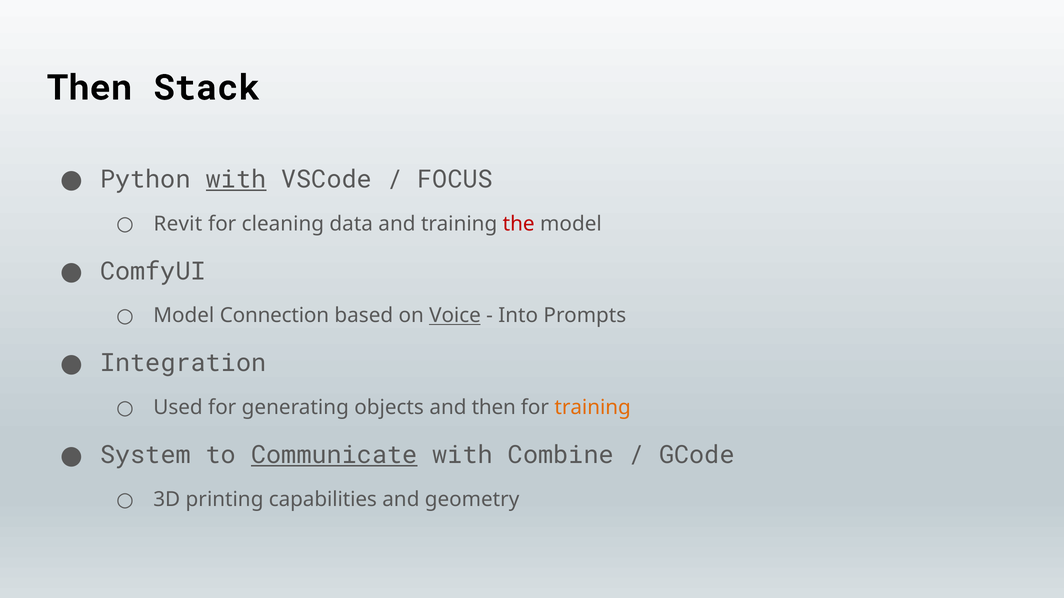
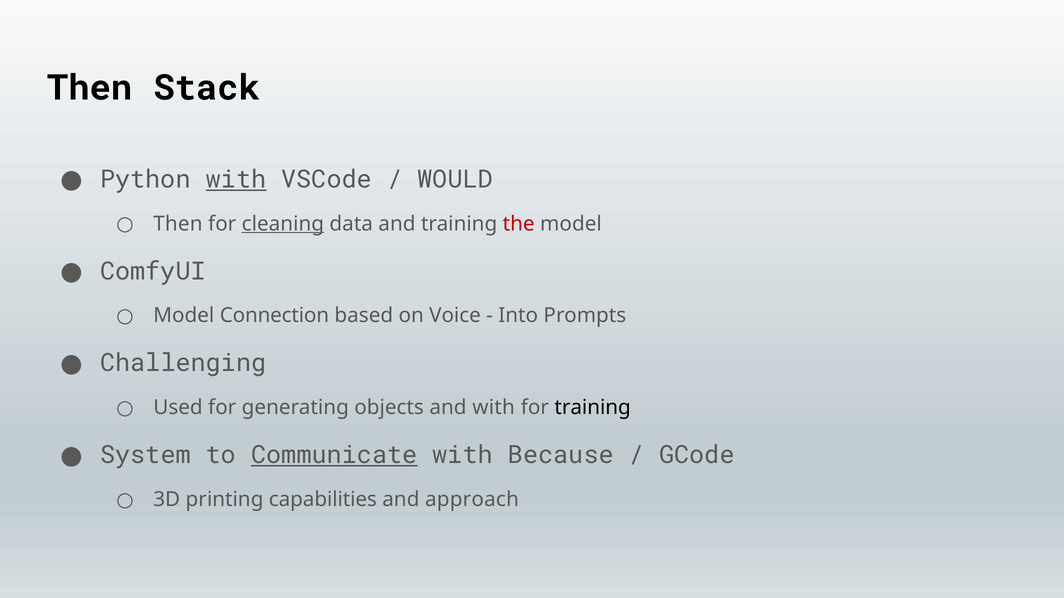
FOCUS: FOCUS -> WOULD (455, 179)
Revit: Revit -> Then (178, 224)
cleaning underline: none -> present (283, 224)
Voice underline: present -> none (455, 316)
Integration: Integration -> Challenging (183, 364)
and then: then -> with (494, 408)
training colour: orange -> black (593, 408)
Combine: Combine -> Because (561, 456)
geometry: geometry -> approach (472, 500)
